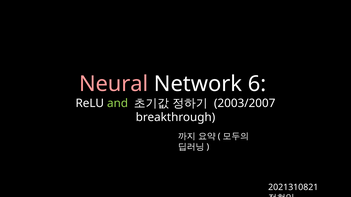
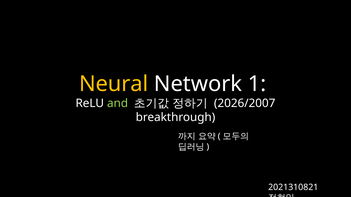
Neural colour: pink -> yellow (114, 84)
6: 6 -> 1 (257, 84)
2003/2007: 2003/2007 -> 2026/2007 (245, 104)
